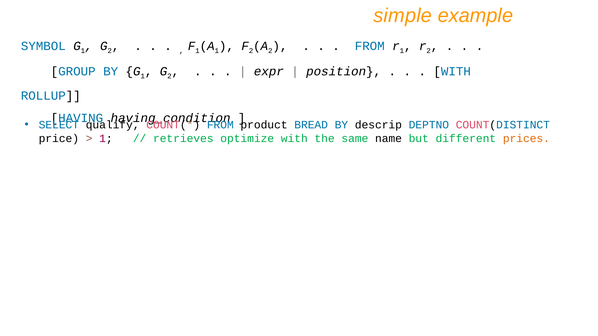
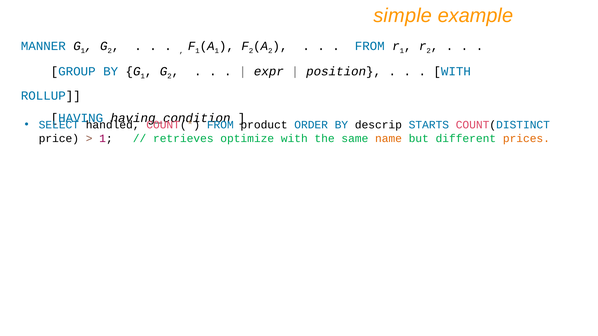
SYMBOL: SYMBOL -> MANNER (43, 46)
qualify: qualify -> handled (113, 125)
BREAD: BREAD -> ORDER (311, 125)
DEPTNO: DEPTNO -> STARTS (429, 125)
name colour: black -> orange (388, 138)
